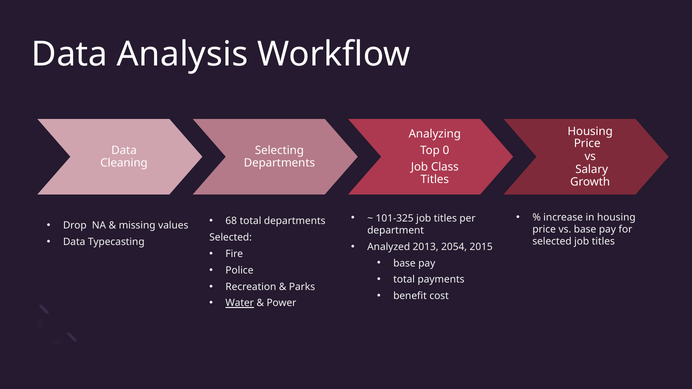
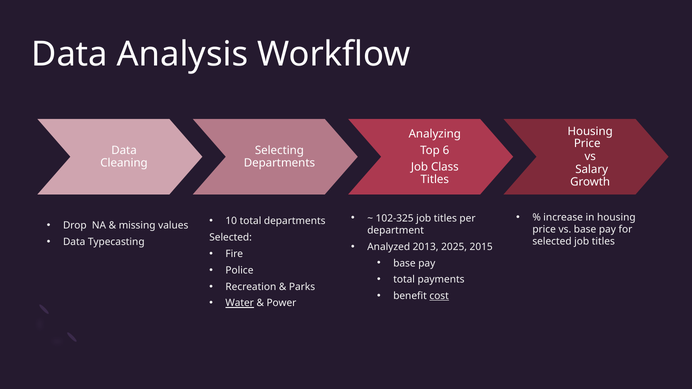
0: 0 -> 6 (446, 151)
101-325: 101-325 -> 102-325 (395, 218)
68: 68 -> 10 (231, 221)
2054: 2054 -> 2025 (454, 247)
cost underline: none -> present (439, 296)
